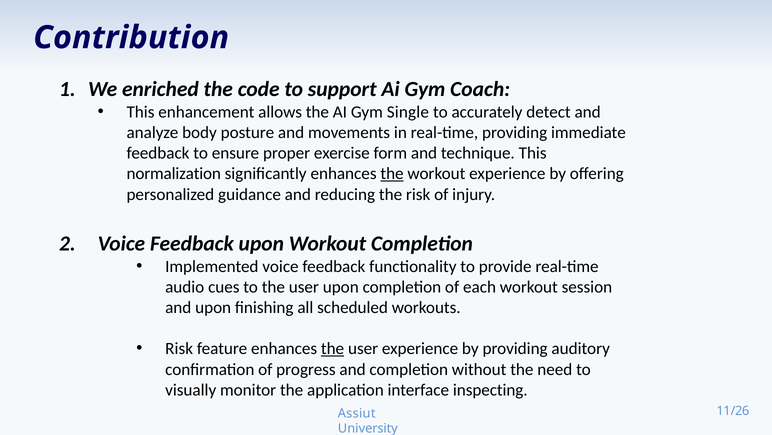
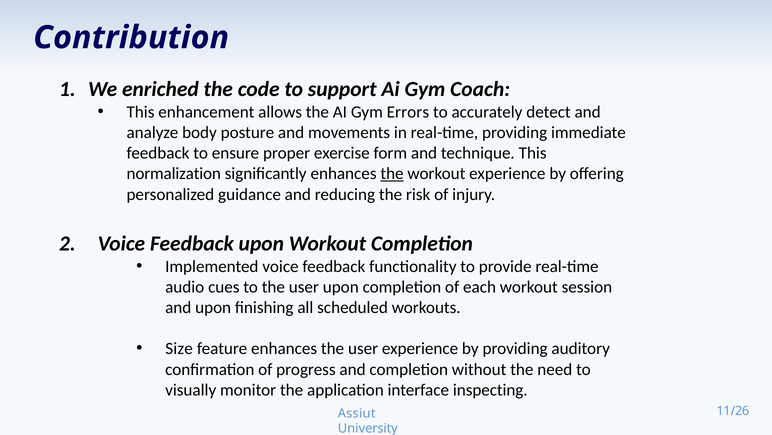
Single: Single -> Errors (408, 112)
Risk: Risk -> Size (179, 349)
the underline: present -> none (333, 349)
